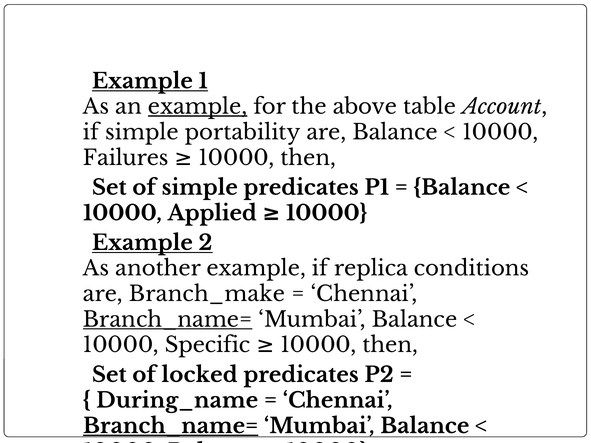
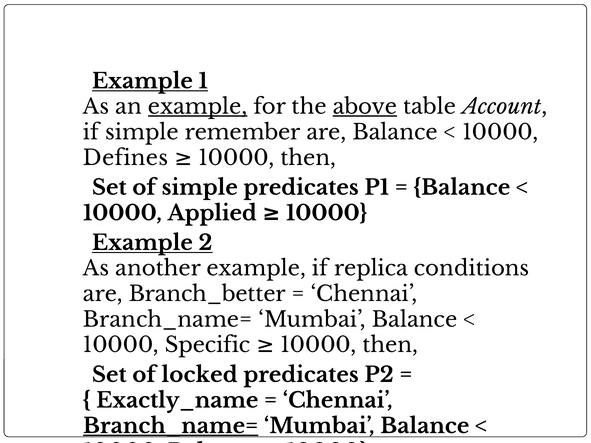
above underline: none -> present (365, 107)
portability: portability -> remember (243, 132)
Failures: Failures -> Defines (126, 158)
Branch_make: Branch_make -> Branch_better (207, 294)
Branch_name= underline: present -> none (168, 320)
During_name: During_name -> Exactly_name (177, 401)
